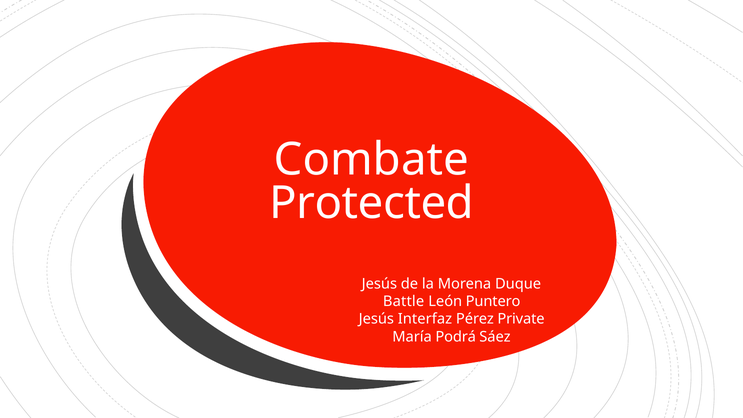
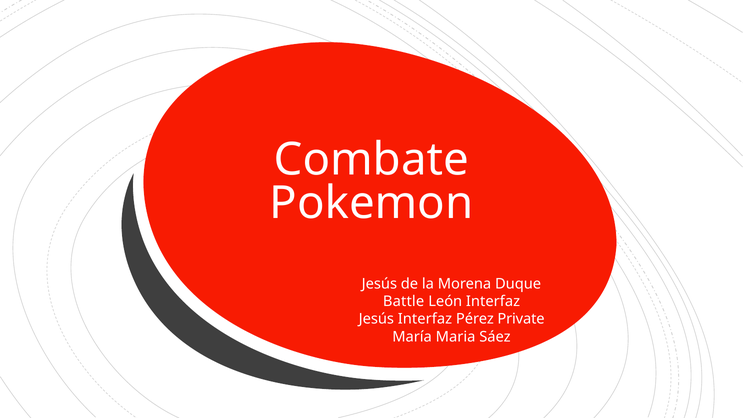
Protected: Protected -> Pokemon (371, 203)
León Puntero: Puntero -> Interfaz (493, 301)
Podrá: Podrá -> Maria (456, 337)
